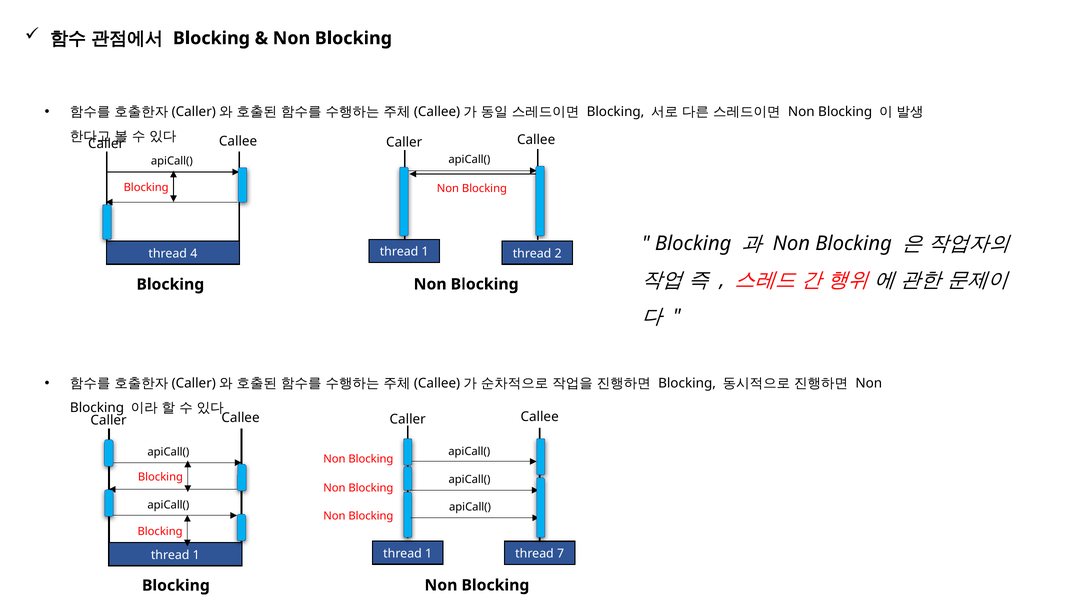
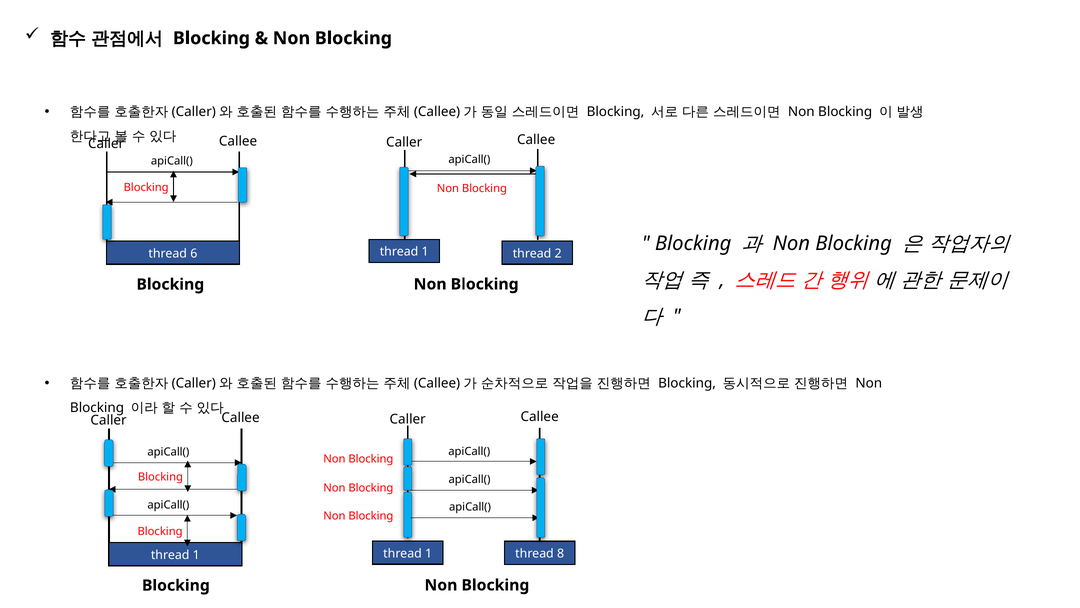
4: 4 -> 6 (194, 253)
7: 7 -> 8 (561, 553)
